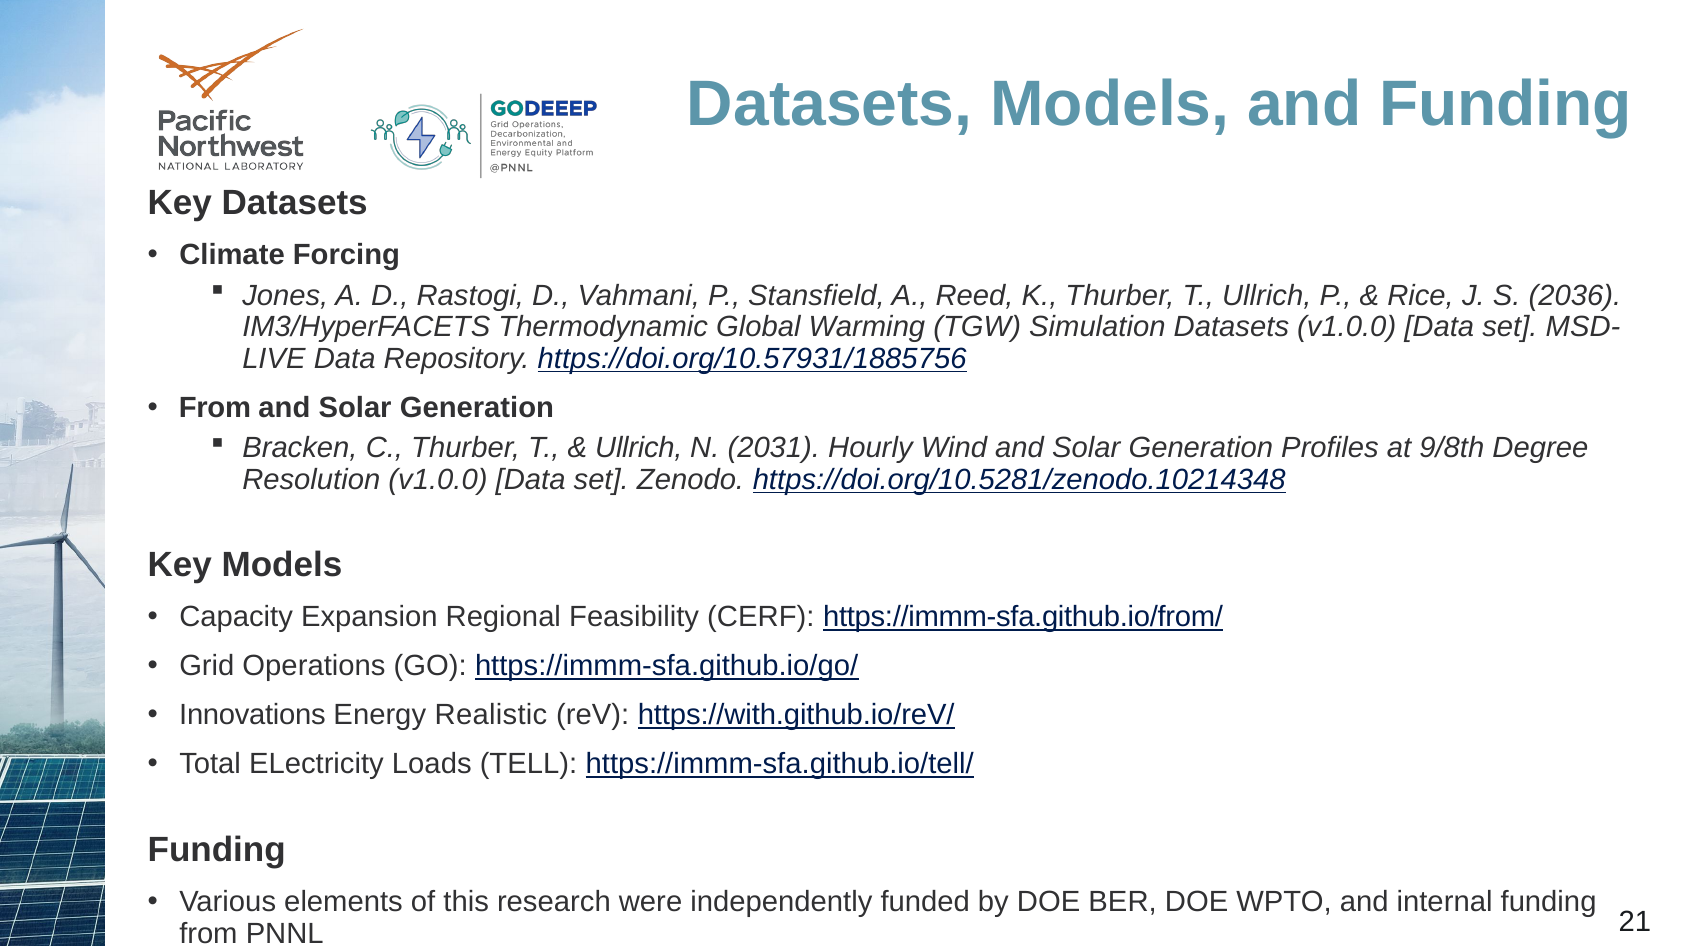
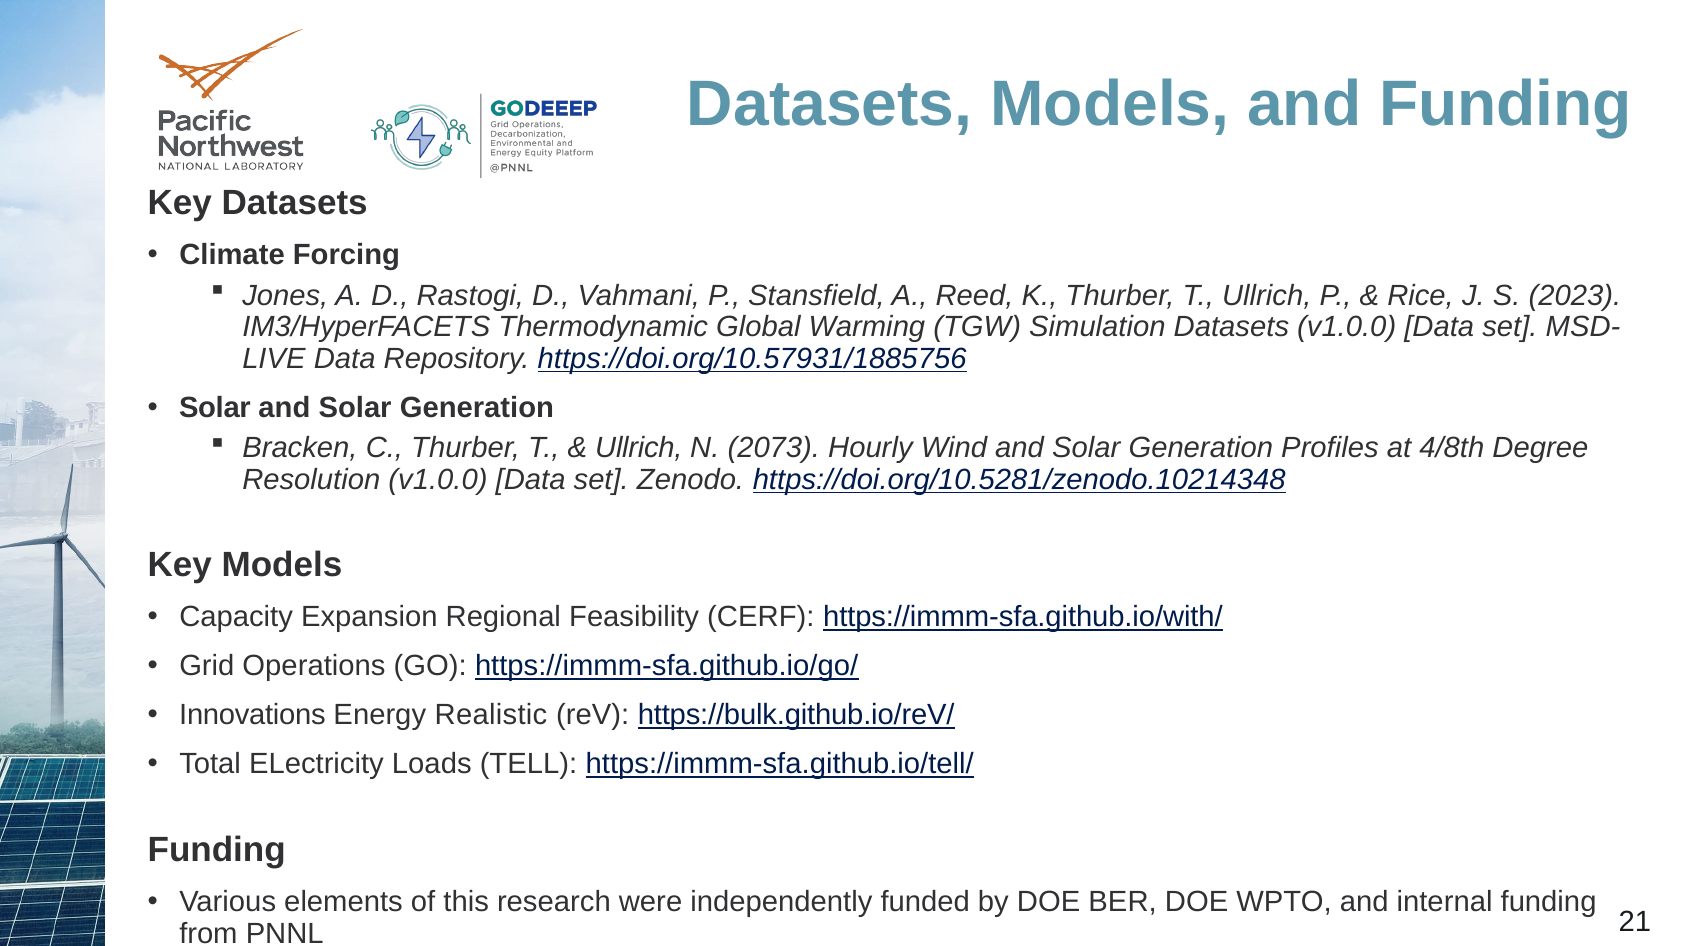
2036: 2036 -> 2023 (1575, 296)
From: From -> Solar (215, 408)
2031: 2031 -> 2073 (774, 448)
9/8th: 9/8th -> 4/8th (1452, 448)
https://immm-sfa.github.io/from/: https://immm-sfa.github.io/from/ -> https://immm-sfa.github.io/with/ (1023, 617)
https://with.github.io/reV/: https://with.github.io/reV/ -> https://bulk.github.io/reV/ (796, 715)
